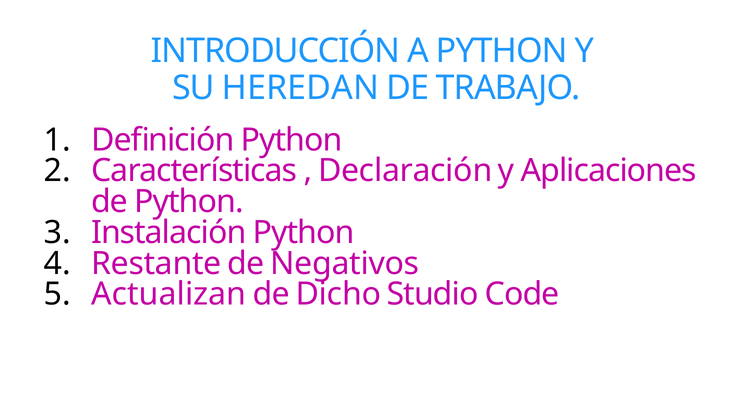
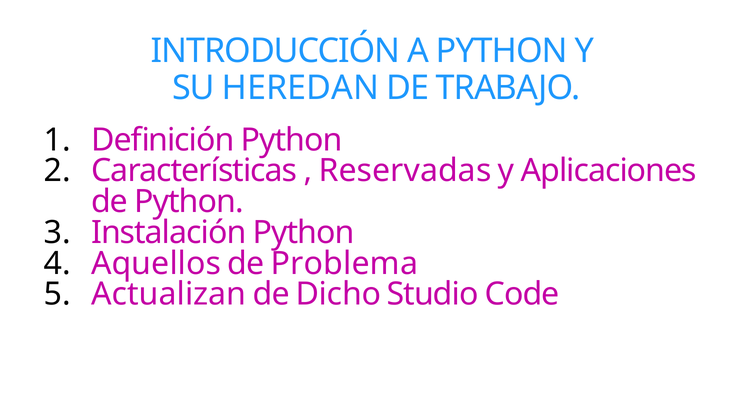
Declaración: Declaración -> Reservadas (405, 171)
Restante: Restante -> Aquellos (156, 263)
Negativos: Negativos -> Problema (344, 263)
